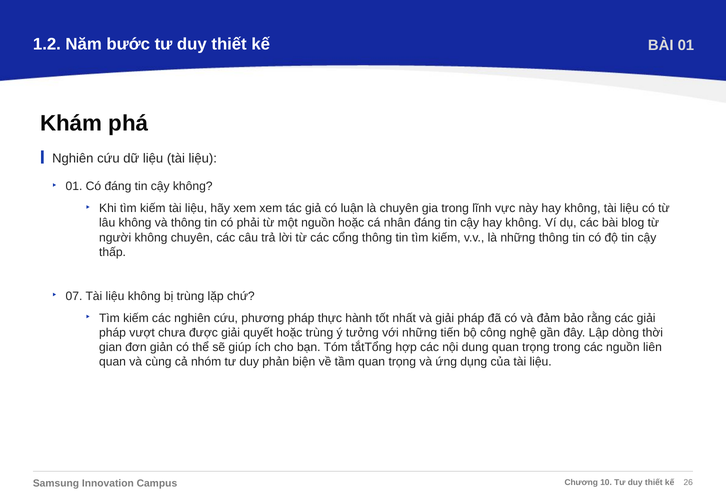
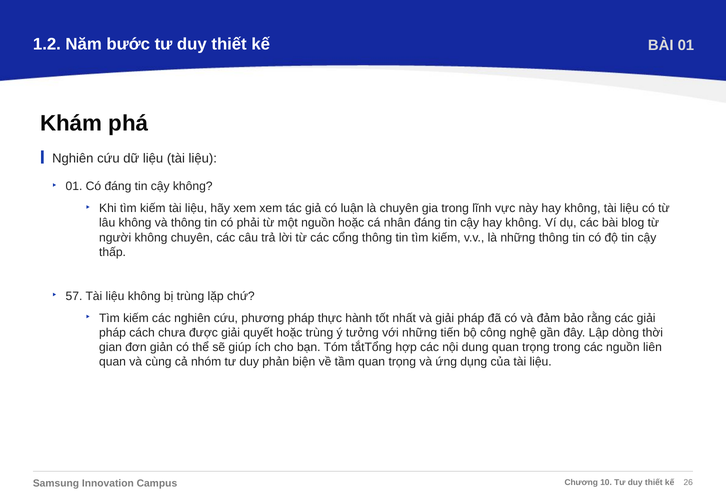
07: 07 -> 57 (74, 296)
vượt: vượt -> cách (142, 332)
